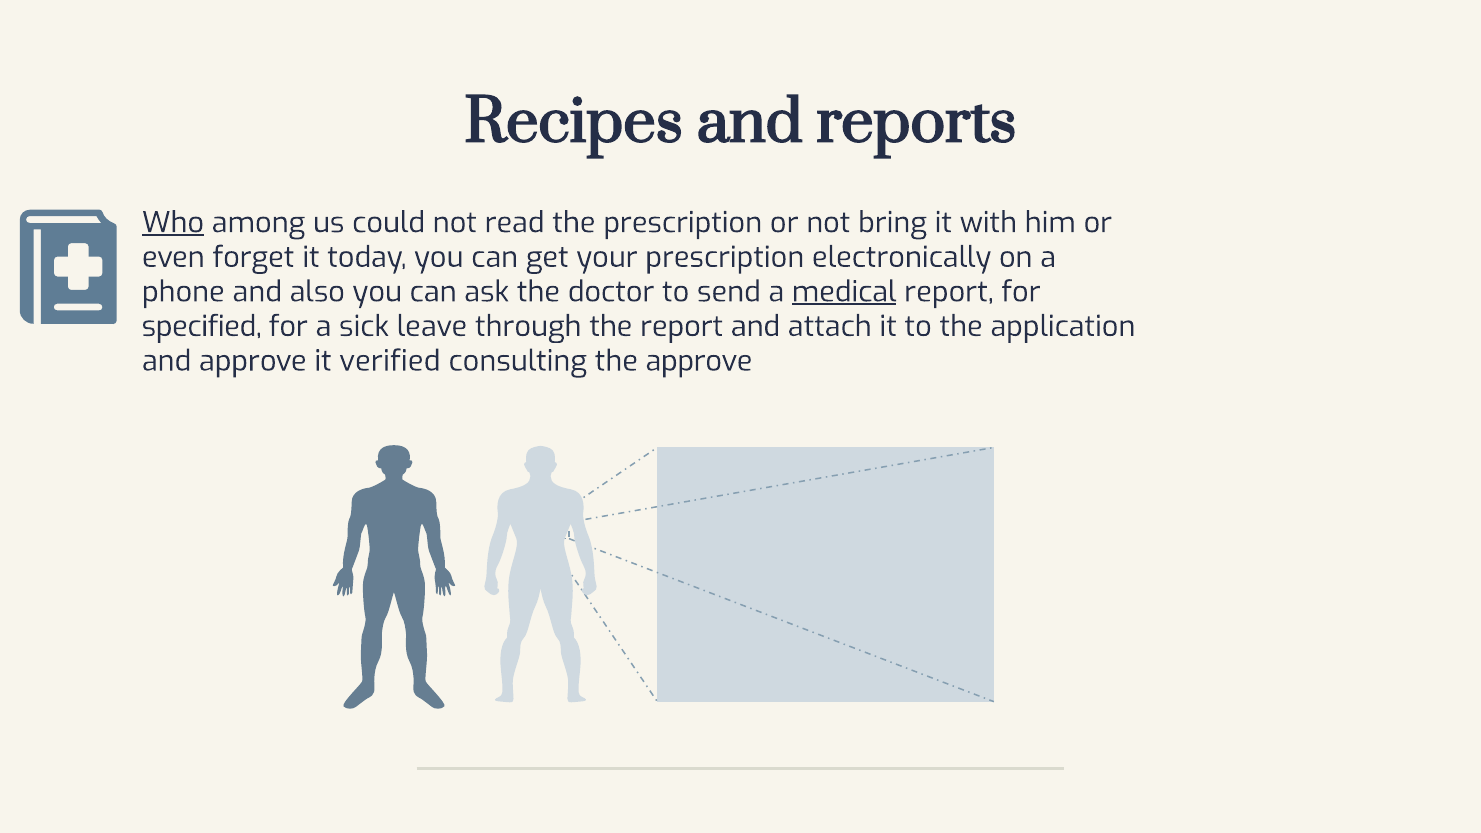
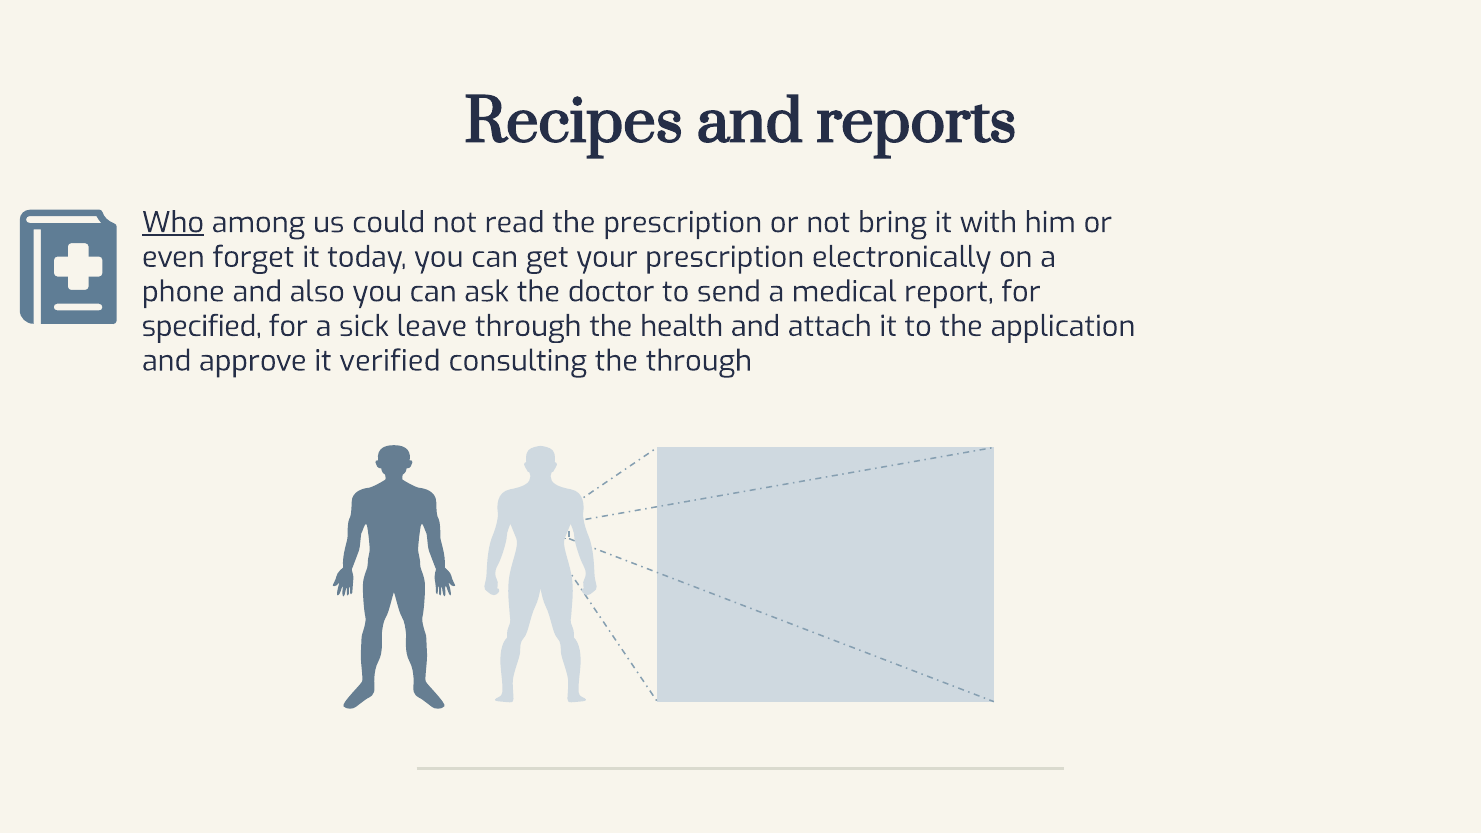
medical underline: present -> none (844, 292)
the report: report -> health (682, 326)
the approve: approve -> through (699, 361)
